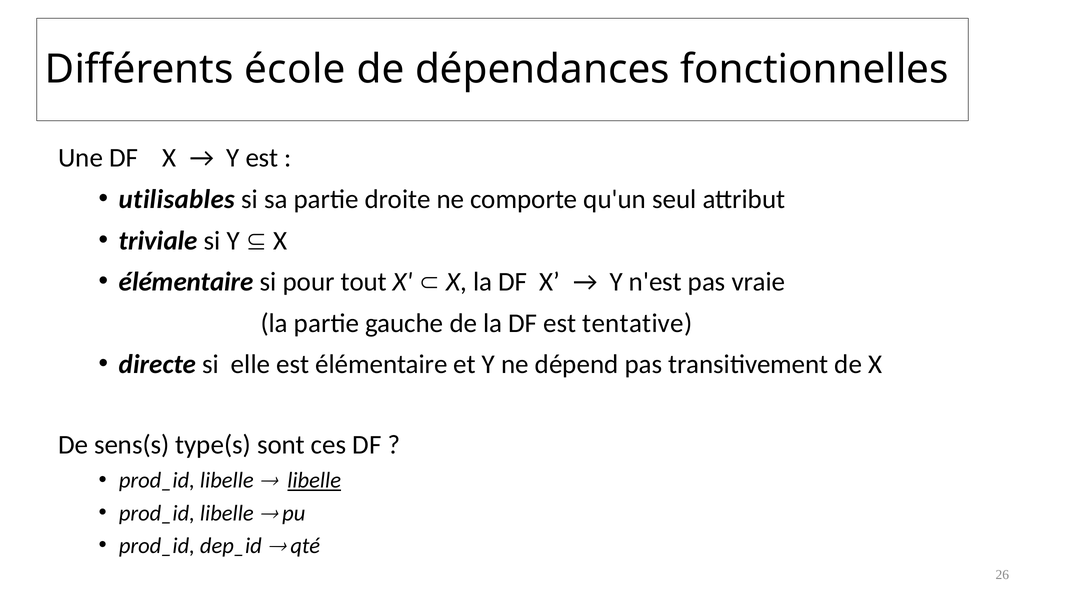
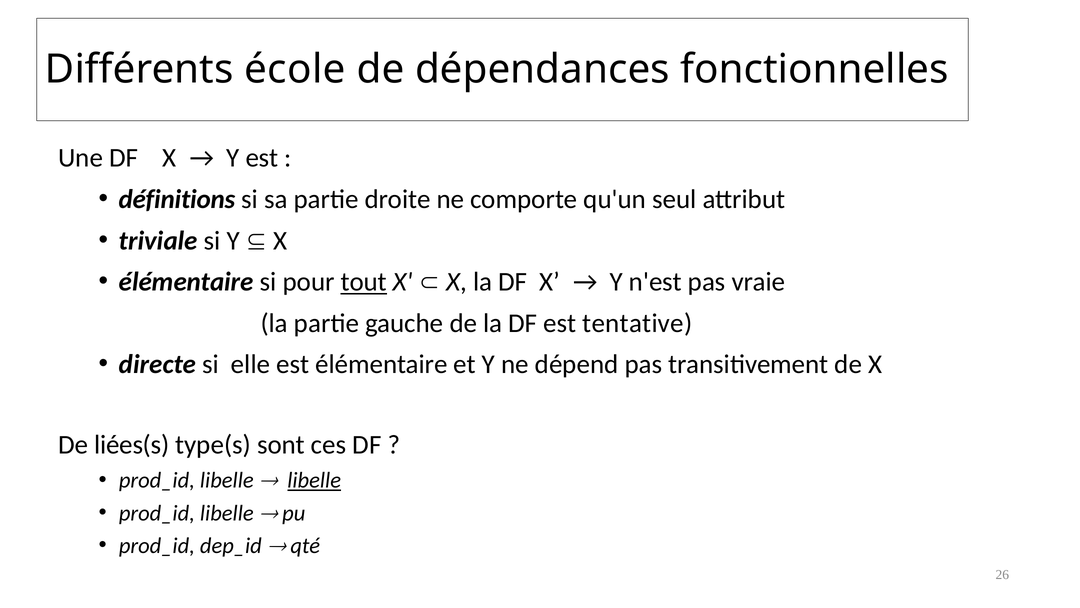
utilisables: utilisables -> définitions (177, 199)
tout underline: none -> present (364, 282)
sens(s: sens(s -> liées(s (132, 445)
